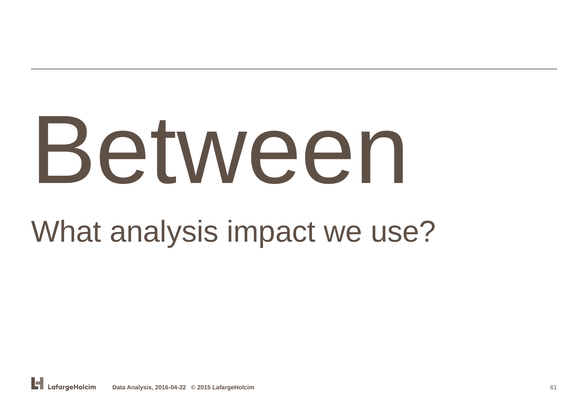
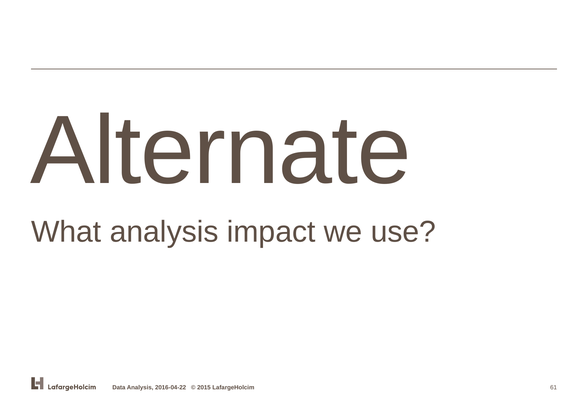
Between: Between -> Alternate (221, 151)
